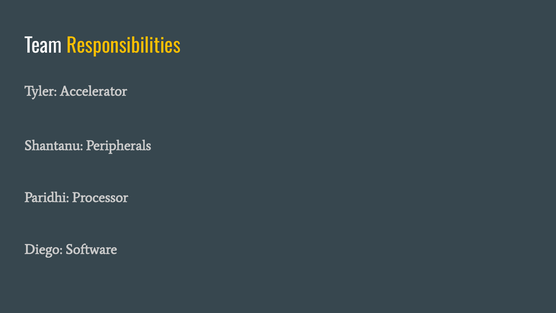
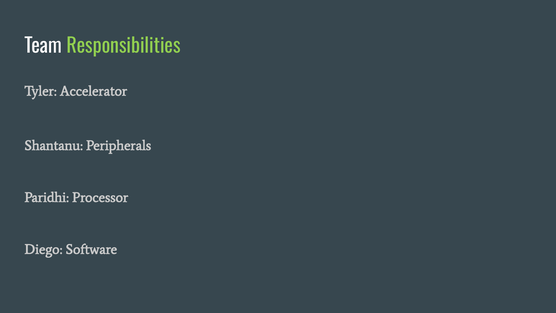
Responsibilities colour: yellow -> light green (123, 46)
